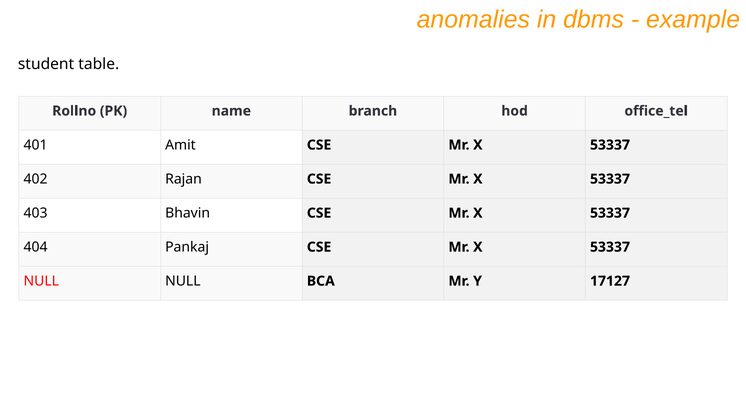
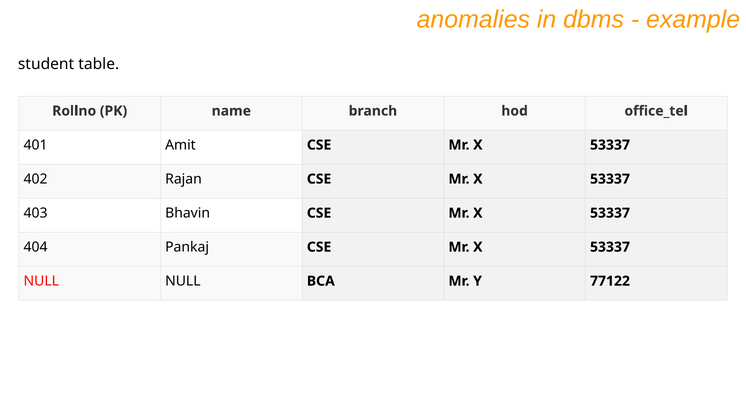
17127: 17127 -> 77122 (610, 281)
